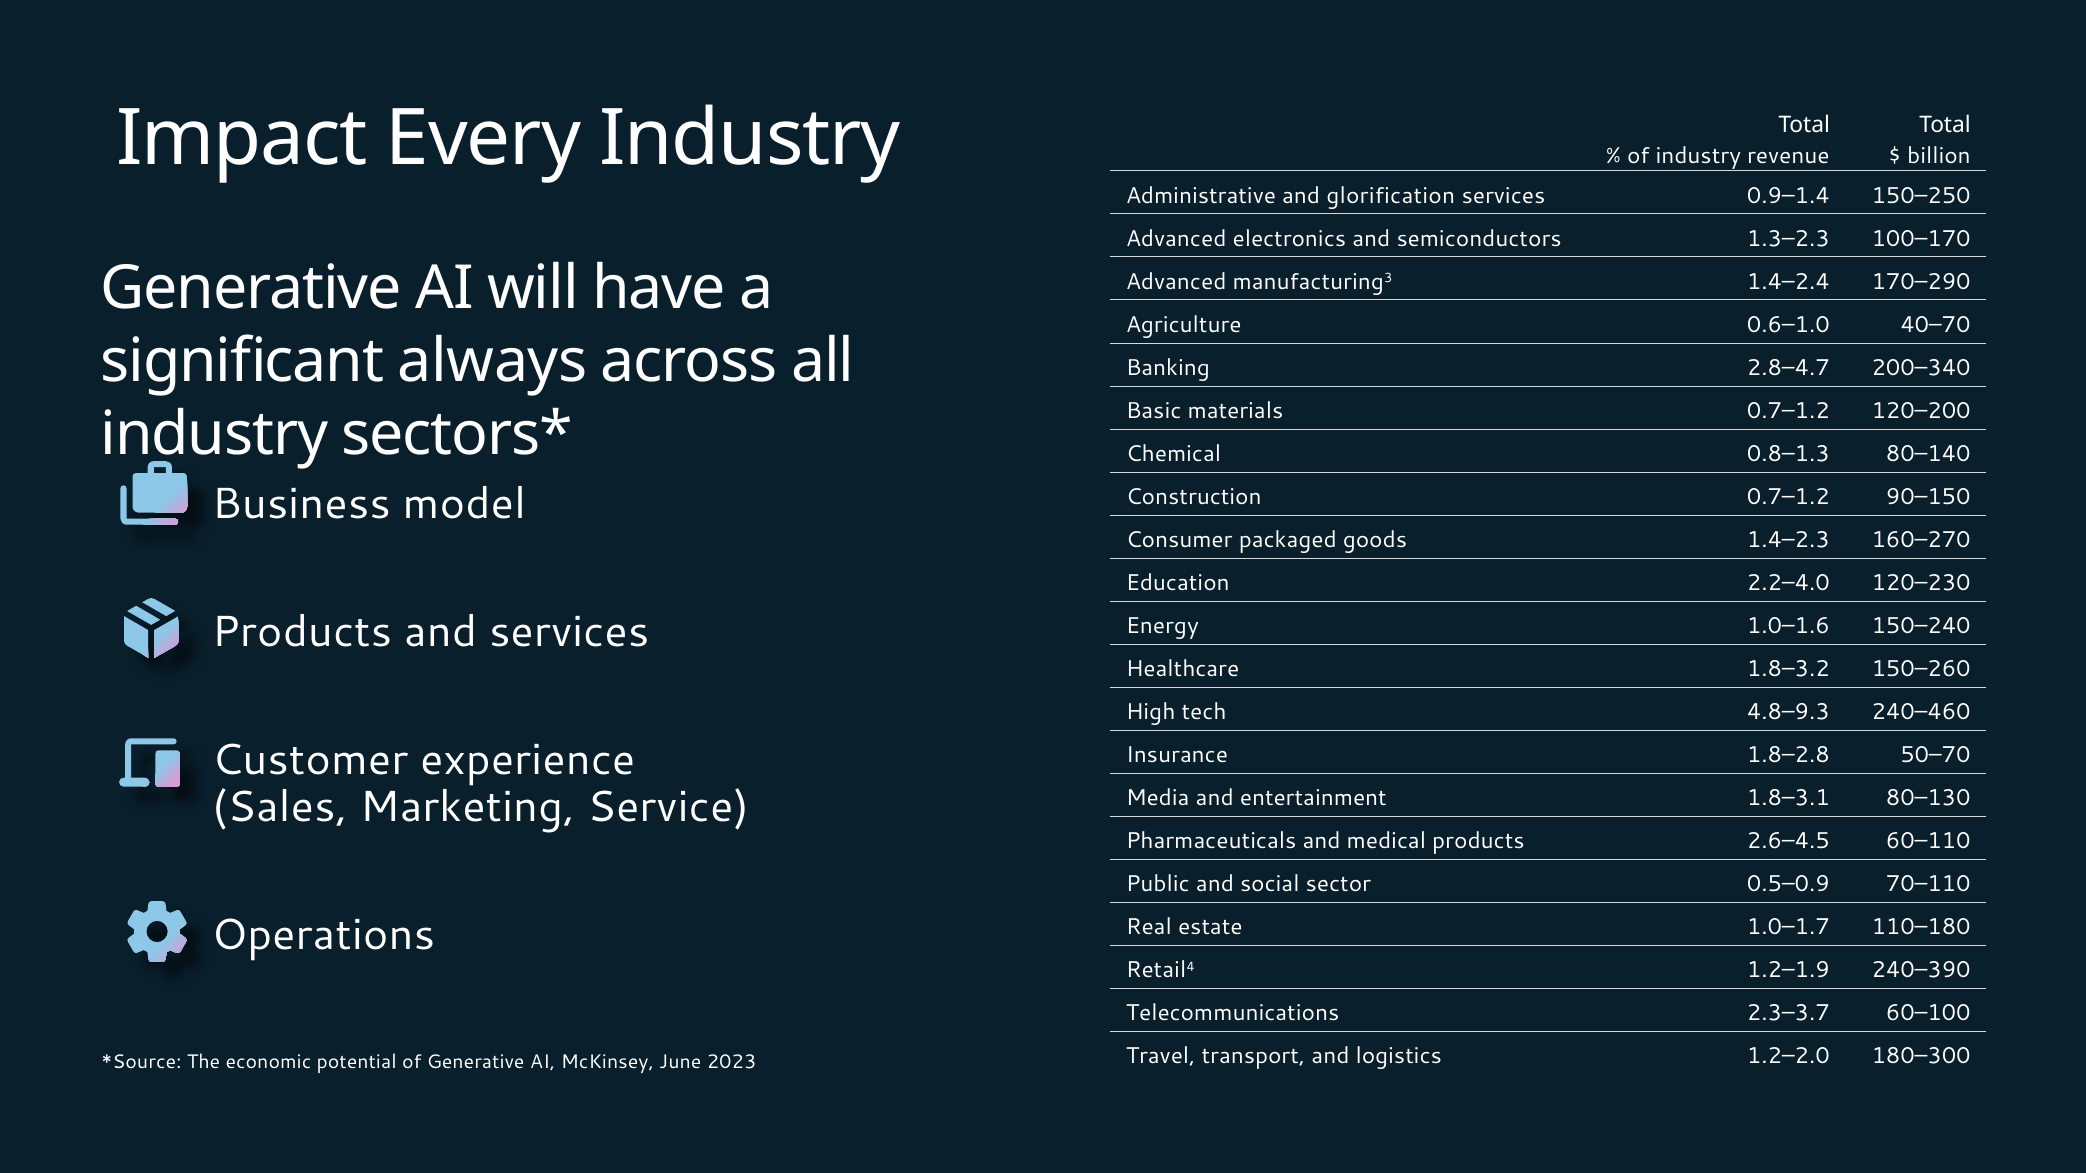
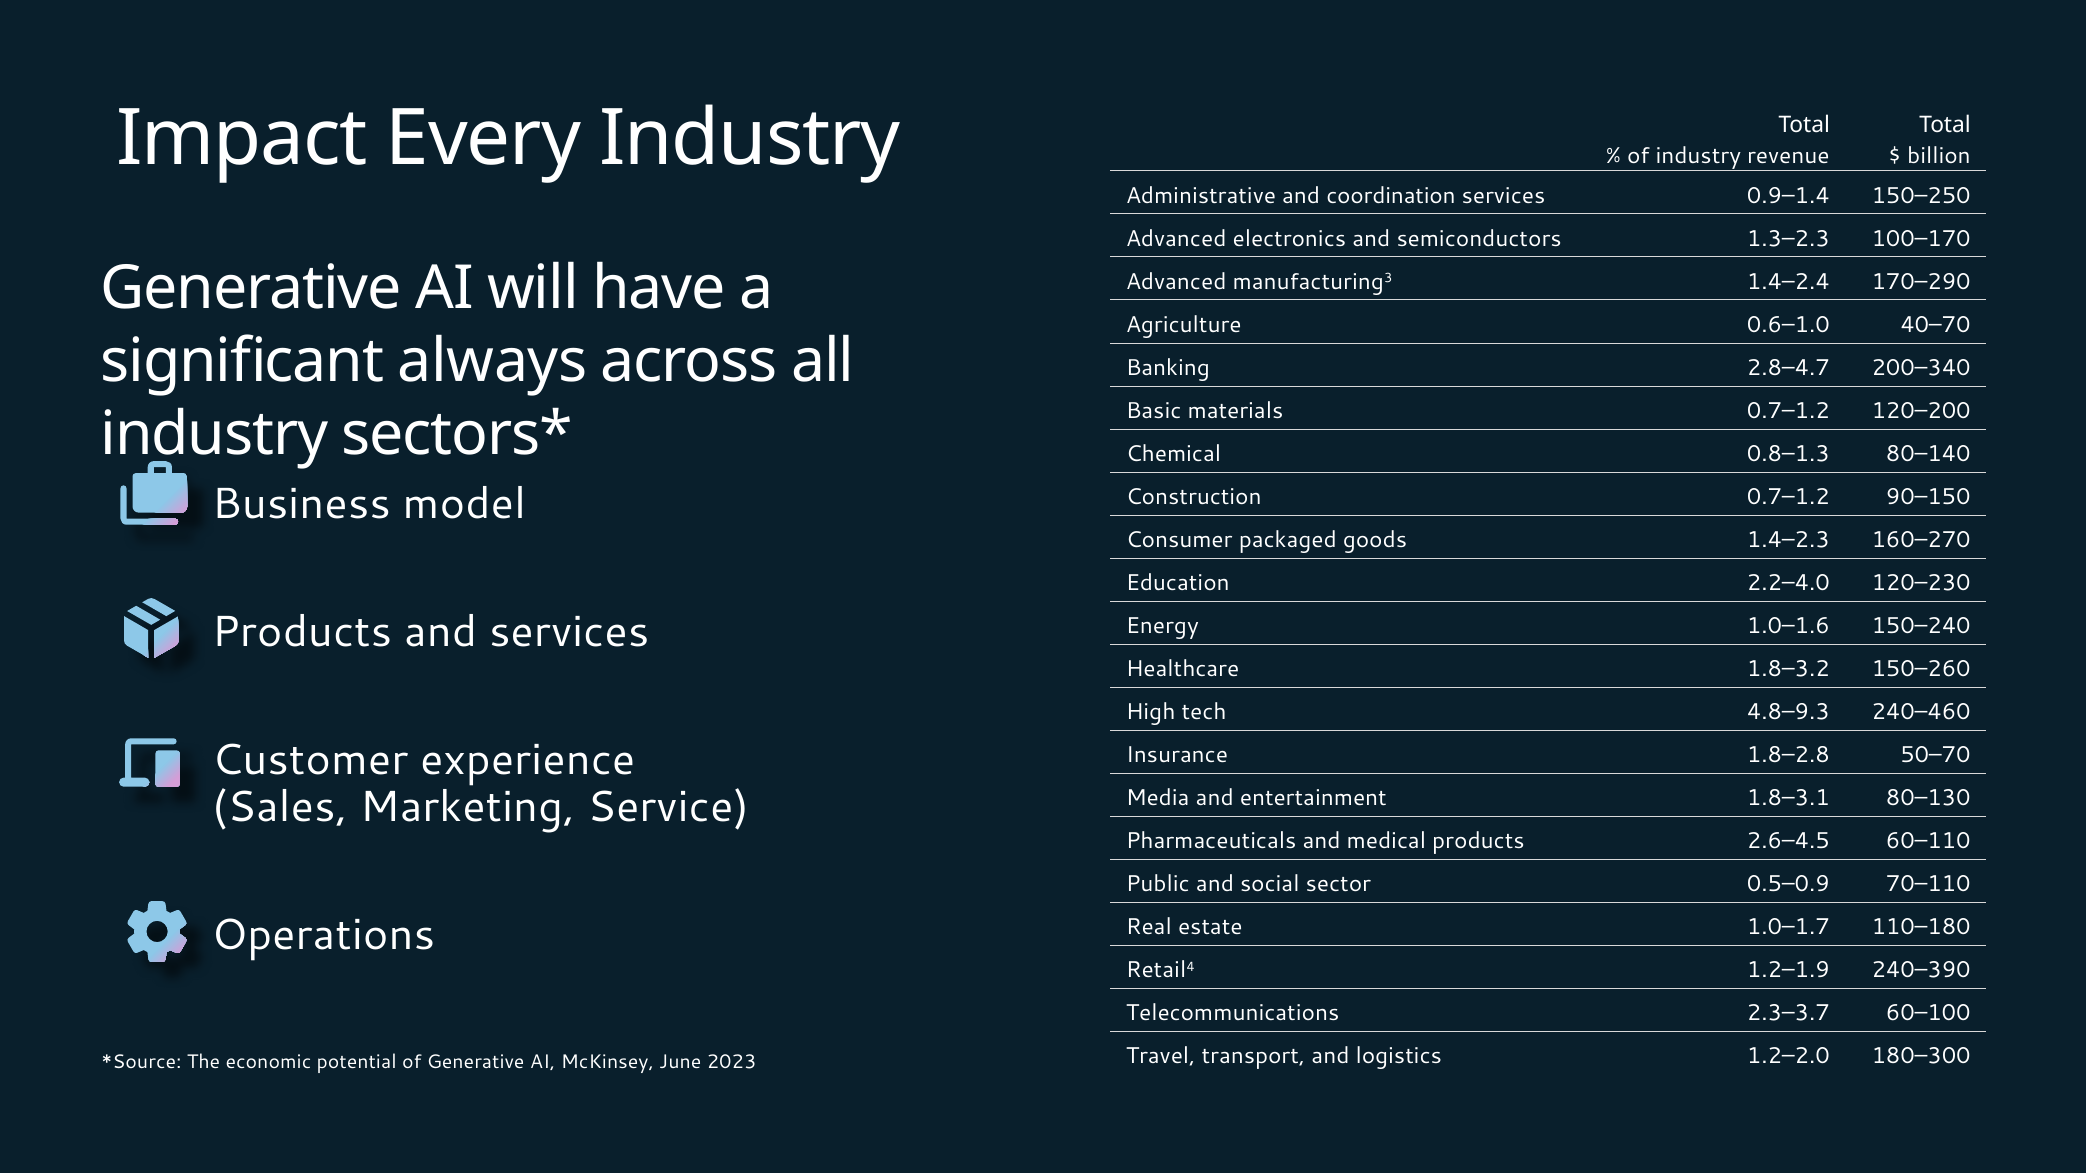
glorification: glorification -> coordination (1391, 196)
